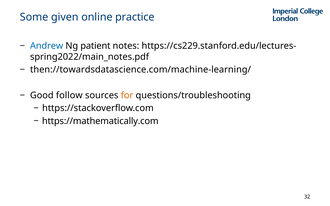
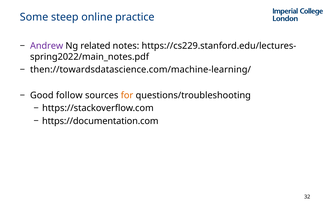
given: given -> steep (65, 17)
Andrew colour: blue -> purple (47, 46)
patient: patient -> related (95, 46)
https://mathematically.com: https://mathematically.com -> https://documentation.com (100, 121)
